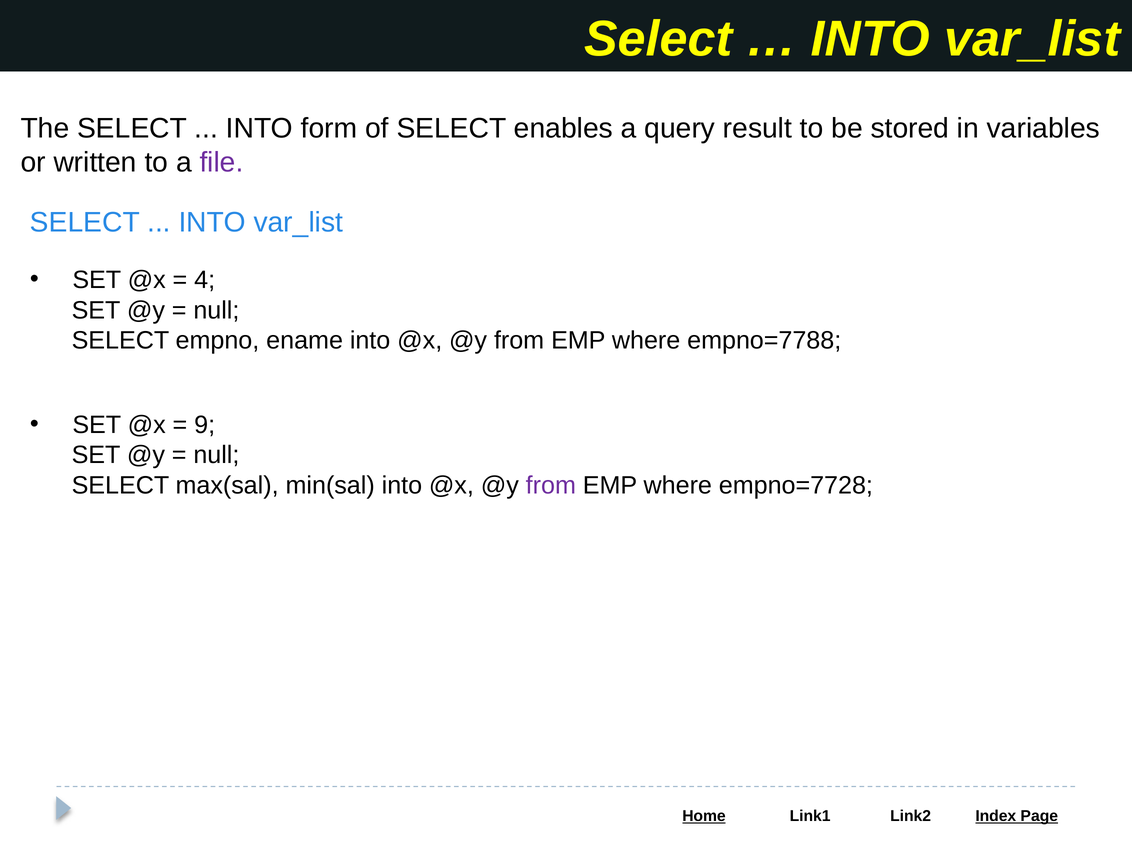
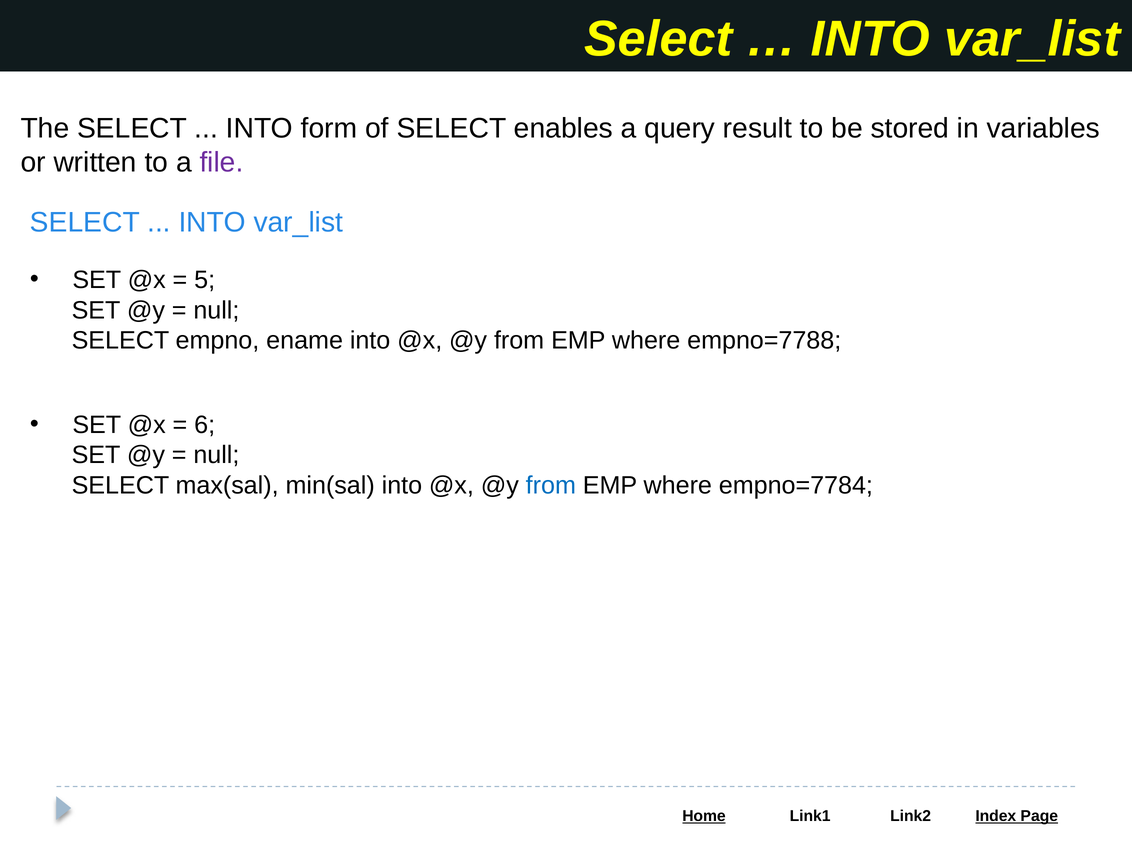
4: 4 -> 5 (205, 280)
9: 9 -> 6 (205, 425)
from colour: purple -> blue (551, 485)
empno=7728: empno=7728 -> empno=7784 (796, 485)
